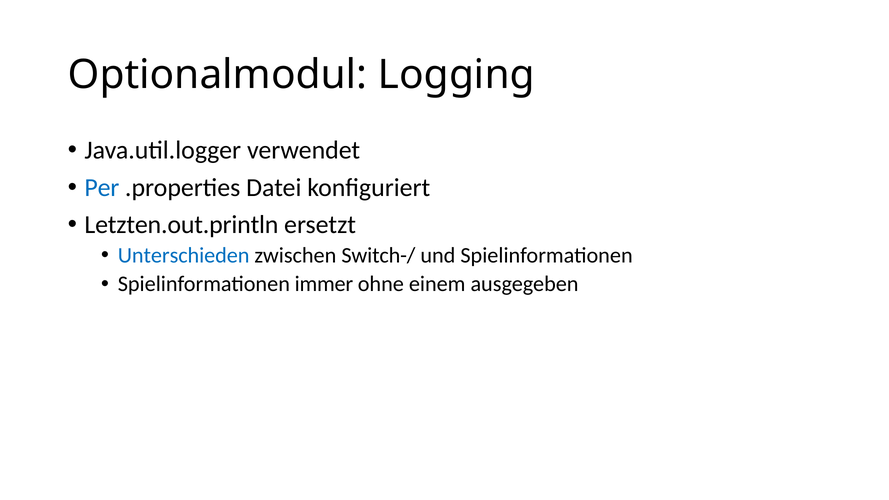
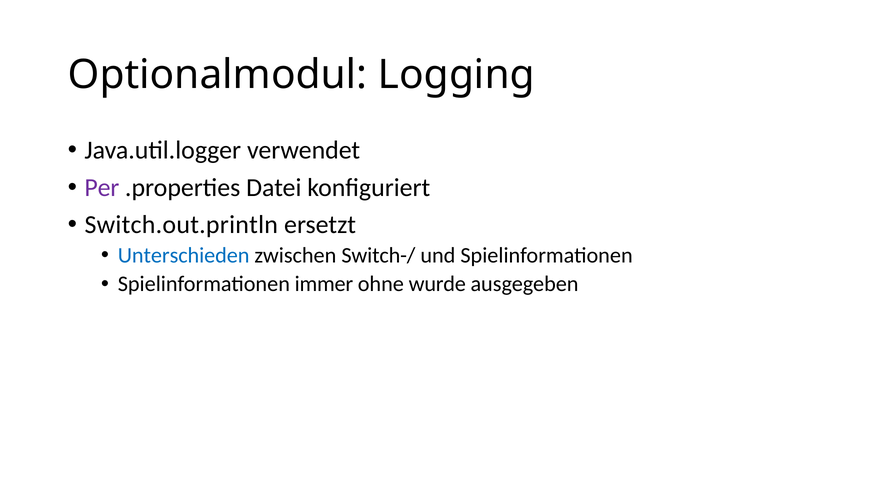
Per colour: blue -> purple (102, 188)
Letzten.out.println: Letzten.out.println -> Switch.out.println (181, 225)
einem: einem -> wurde (437, 284)
